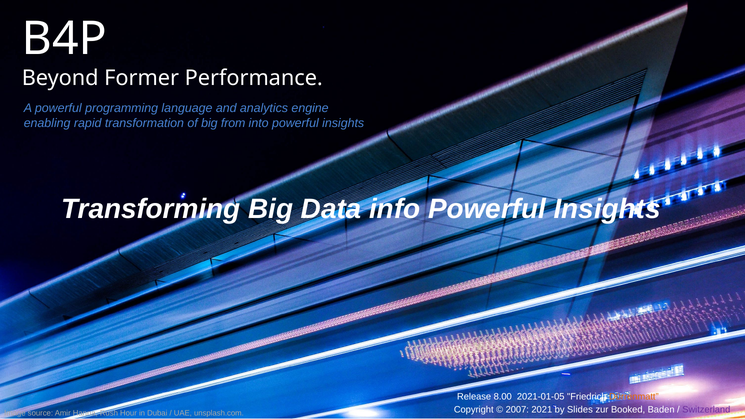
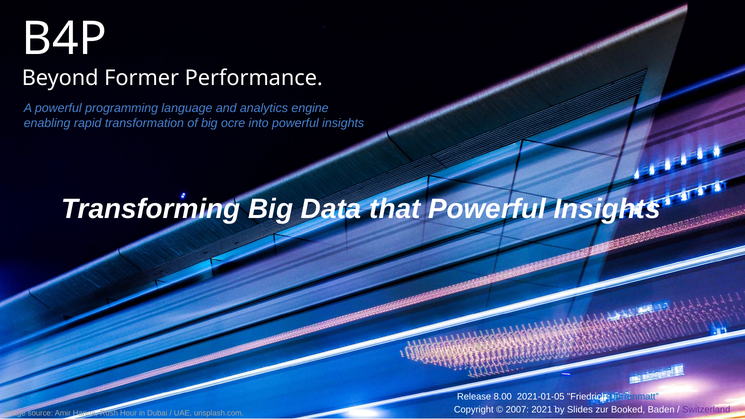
from: from -> ocre (233, 123)
info: info -> that (395, 209)
Dürrenmatt colour: orange -> blue (634, 397)
